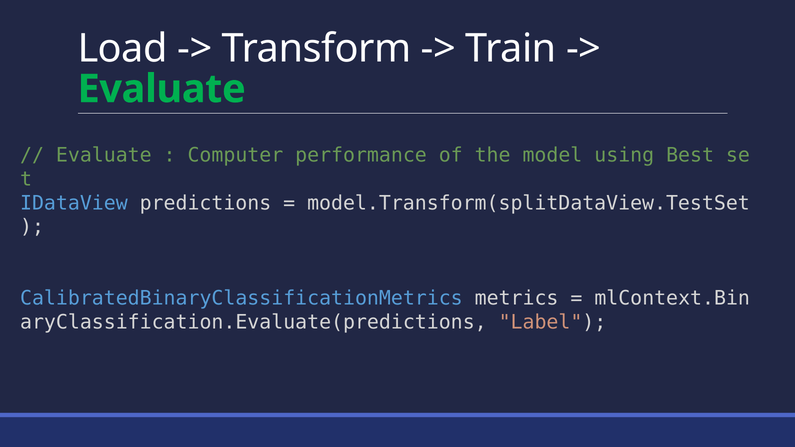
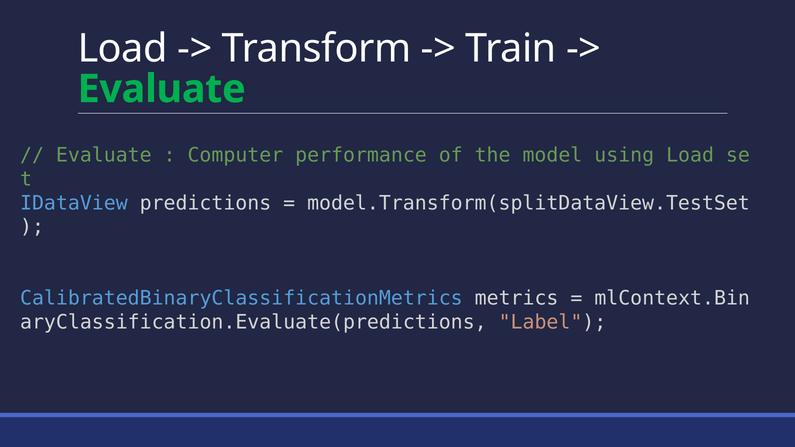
using Best: Best -> Load (690, 155)
